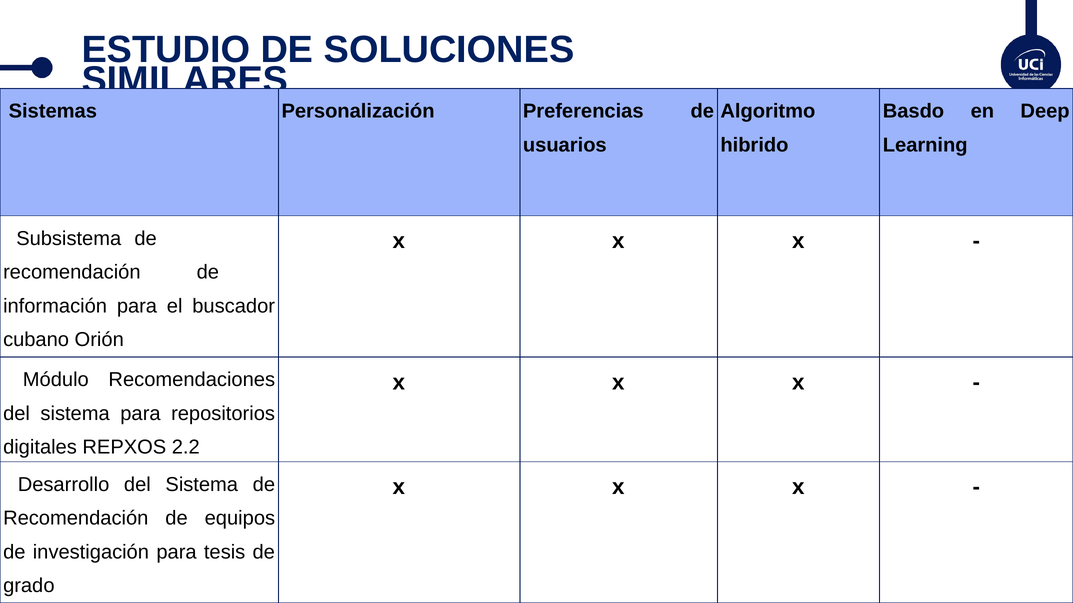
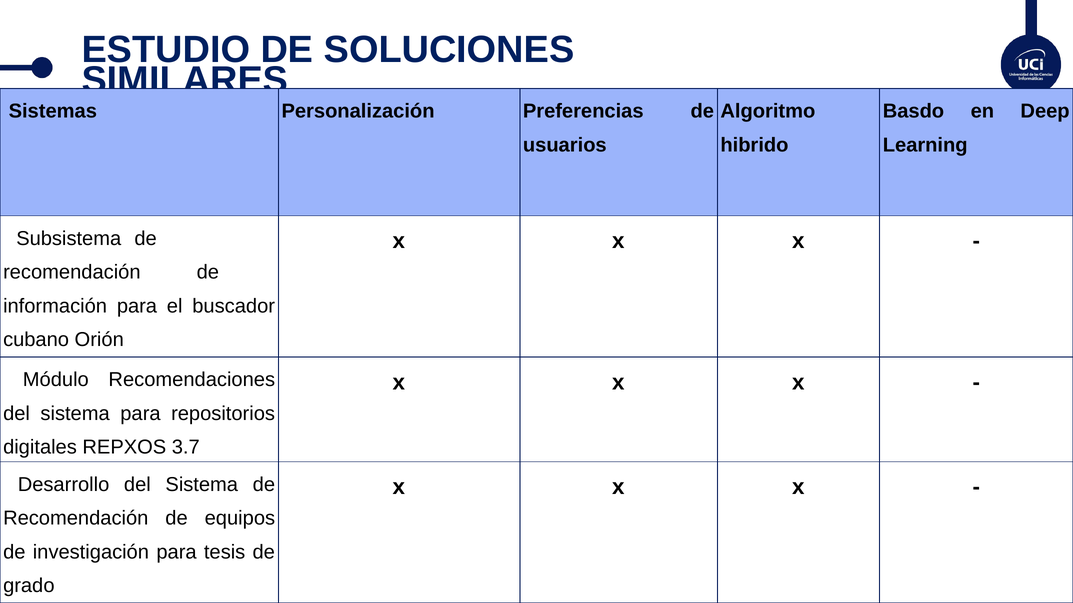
2.2: 2.2 -> 3.7 (186, 448)
